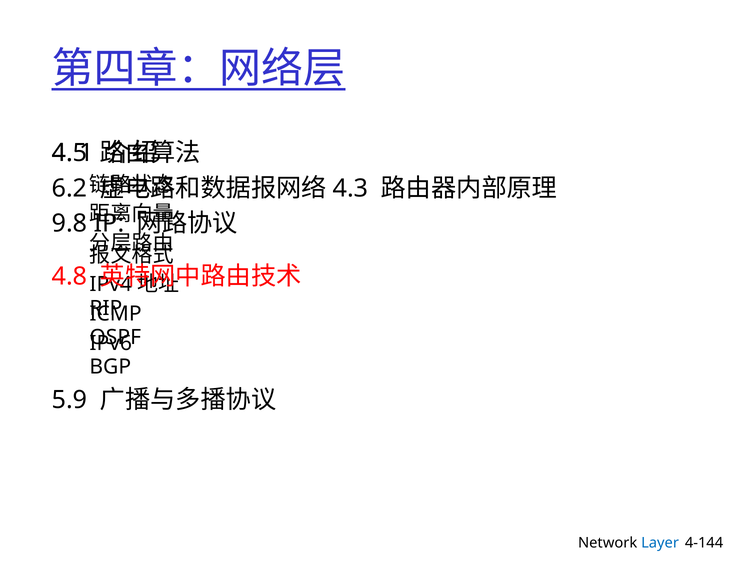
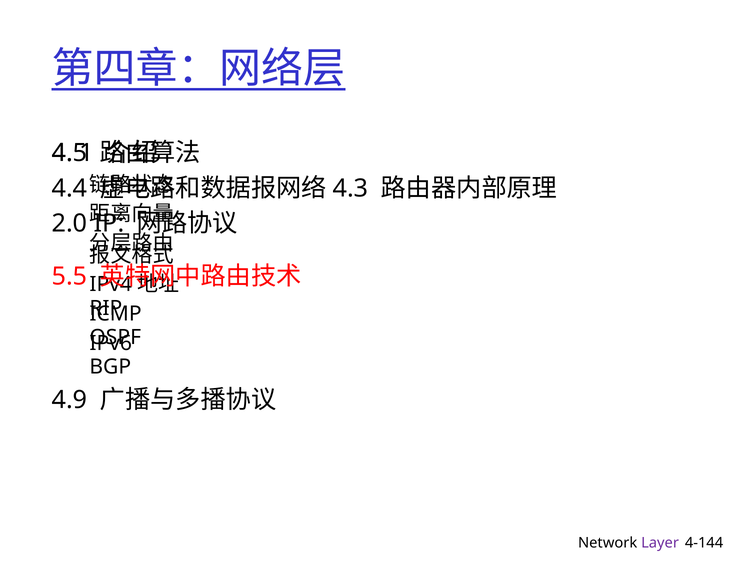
6.2: 6.2 -> 4.4 (69, 188)
9.8: 9.8 -> 2.0 (69, 224)
4.8: 4.8 -> 5.5 (69, 276)
5.9: 5.9 -> 4.9 (69, 400)
Layer colour: blue -> purple (660, 543)
